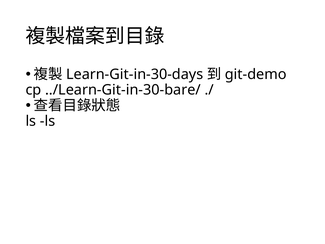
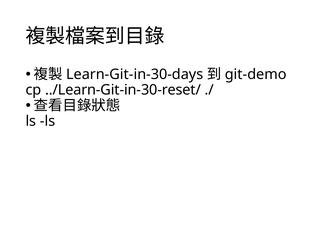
../Learn-Git-in-30-bare/: ../Learn-Git-in-30-bare/ -> ../Learn-Git-in-30-reset/ (123, 90)
